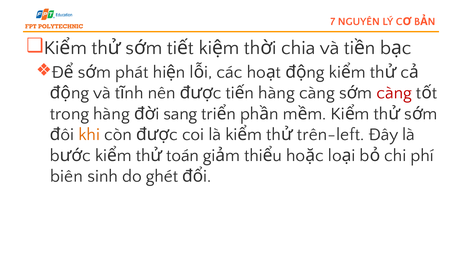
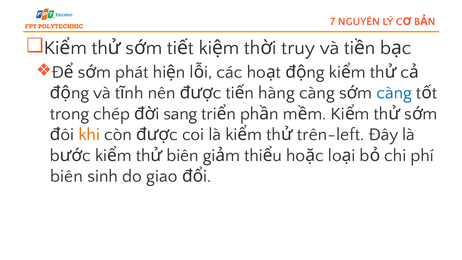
chia: chia -> truy (298, 48)
càng colour: red -> blue (394, 93)
trong hàng: hàng -> chép (112, 114)
toán: toán -> biên (183, 155)
ghét: ghét -> giao (162, 176)
